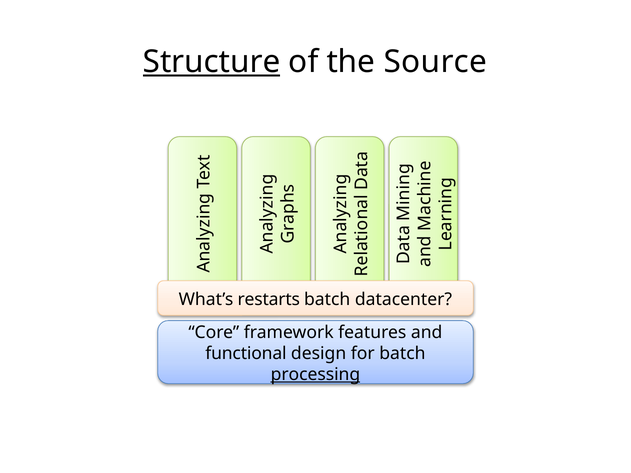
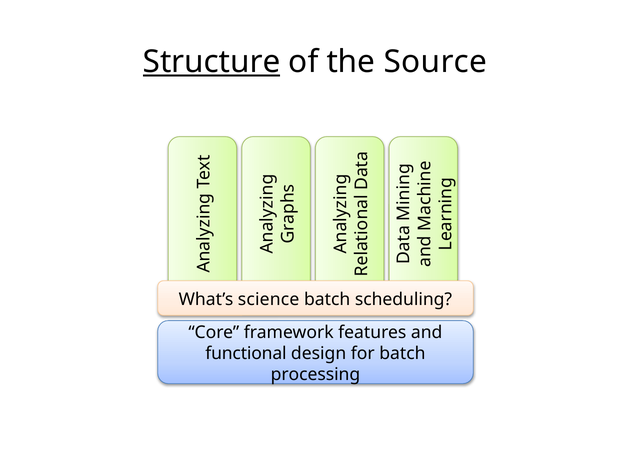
restarts: restarts -> science (269, 299)
datacenter: datacenter -> scheduling (404, 299)
processing underline: present -> none (315, 375)
